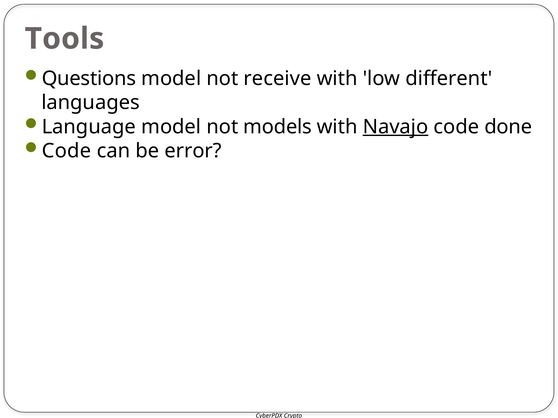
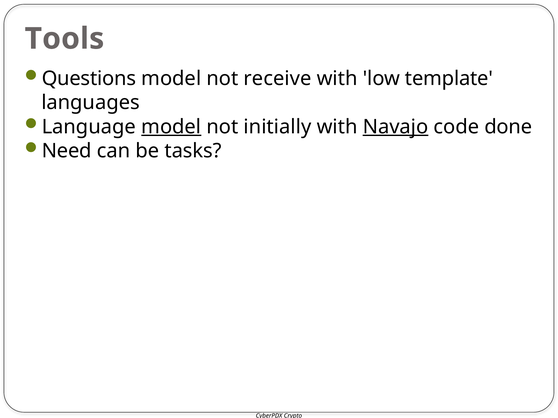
different: different -> template (449, 79)
model underline: none -> present (171, 127)
models: models -> initially (277, 127)
Code: Code -> Need (67, 151)
error: error -> tasks (193, 151)
